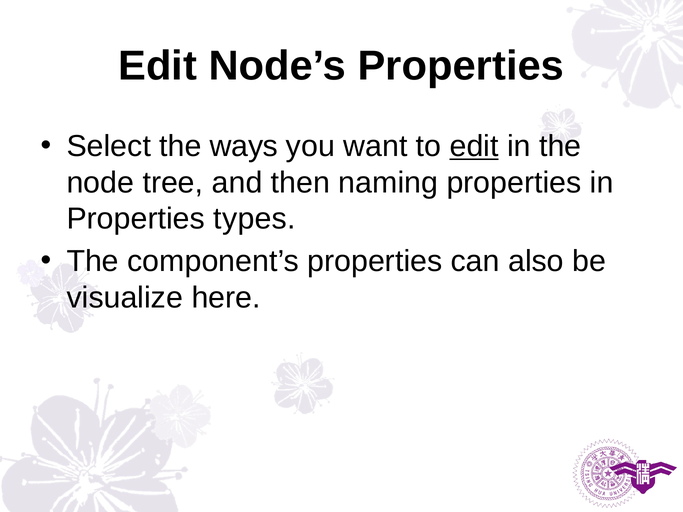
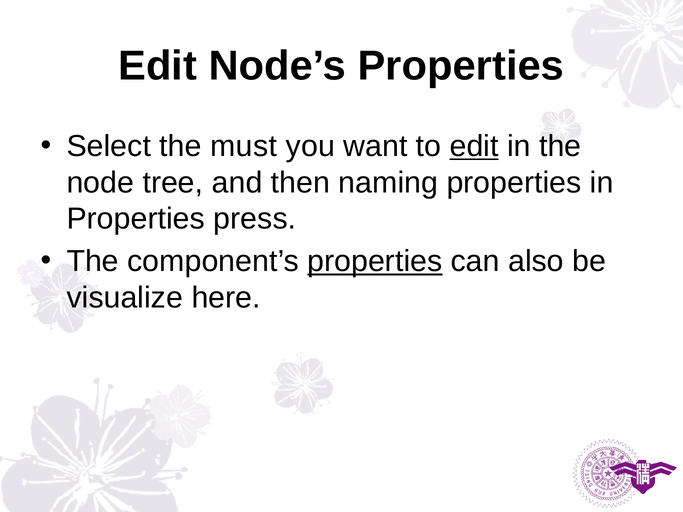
ways: ways -> must (244, 146)
types: types -> press (255, 219)
properties underline: none -> present (375, 262)
